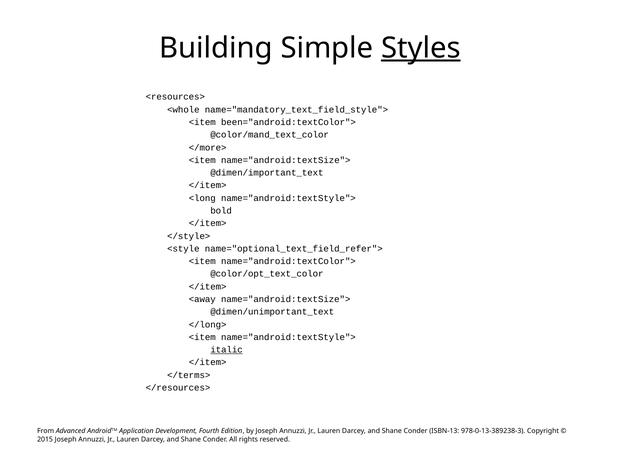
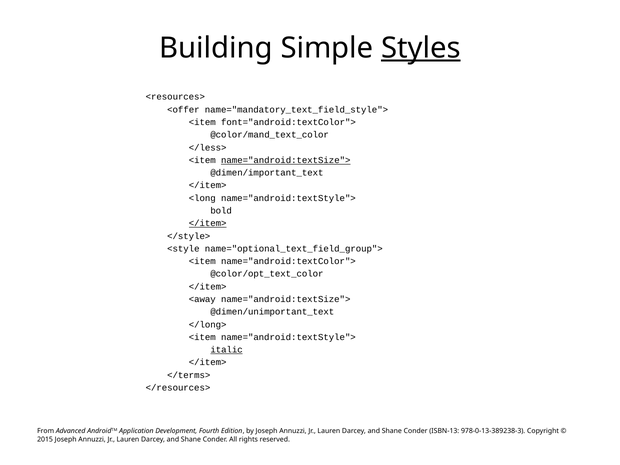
<whole: <whole -> <offer (183, 110)
been="android:textColor">: been="android:textColor"> -> font="android:textColor"> (288, 122)
</more>: </more> -> </less> (208, 148)
name="android:textSize"> underline: none -> present (286, 160)
</item> underline: none -> present (208, 223)
name="optional_text_field_refer">: name="optional_text_field_refer"> -> name="optional_text_field_group"> (294, 249)
